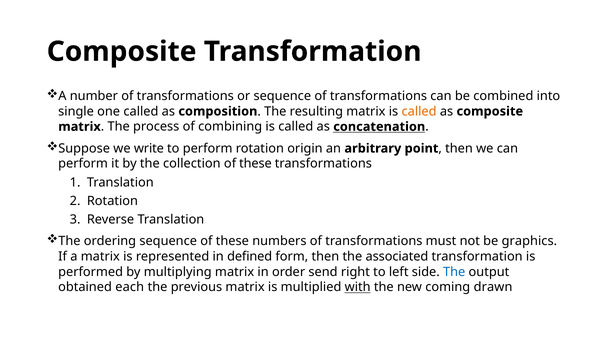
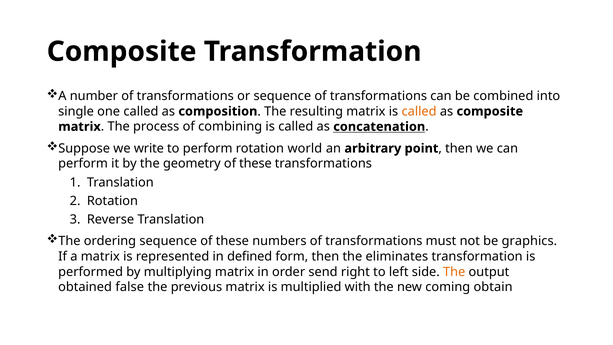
origin: origin -> world (305, 148)
collection: collection -> geometry (192, 164)
associated: associated -> eliminates (397, 256)
The colour: blue -> orange (454, 272)
each: each -> false (130, 287)
with underline: present -> none (358, 287)
drawn: drawn -> obtain (493, 287)
